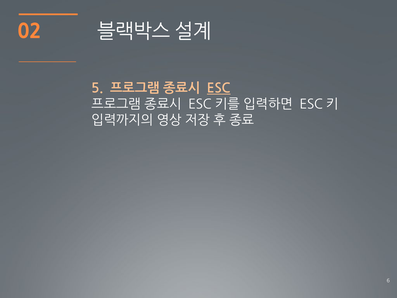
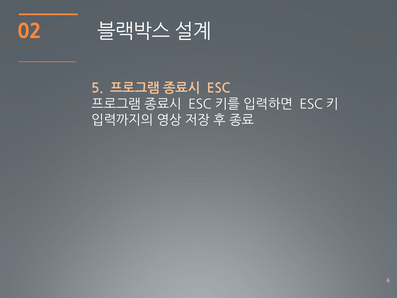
ESC underline: present -> none (219, 88)
